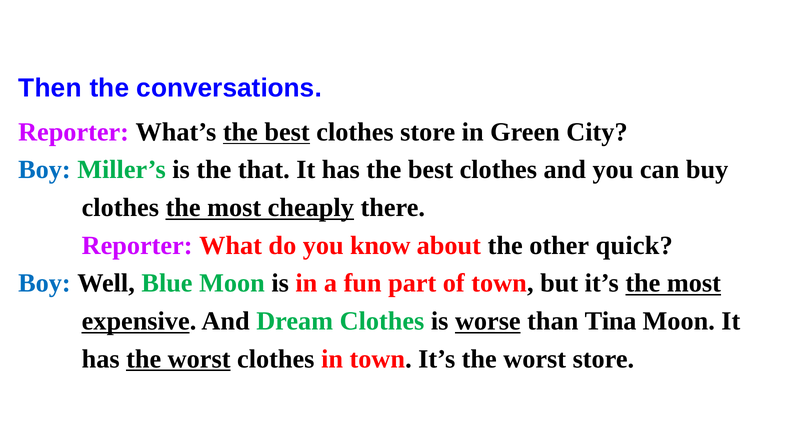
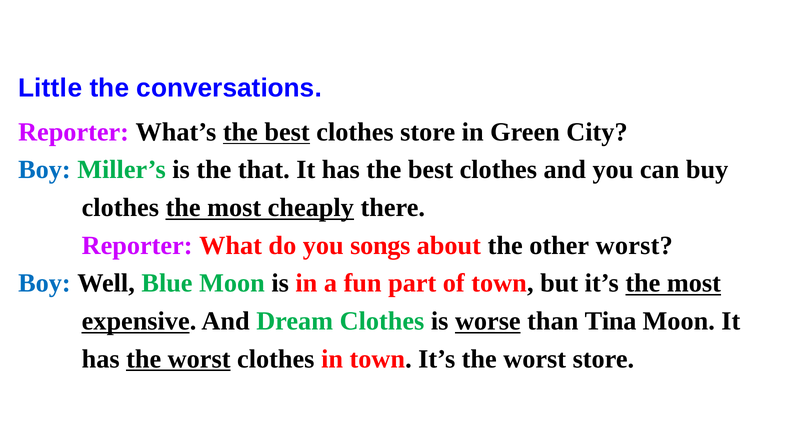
Then: Then -> Little (50, 88)
know: know -> songs (380, 246)
other quick: quick -> worst (634, 246)
